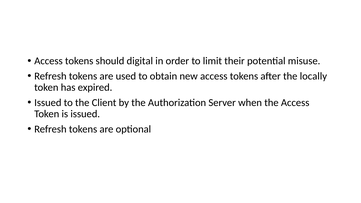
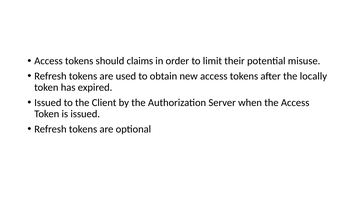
digital: digital -> claims (140, 61)
